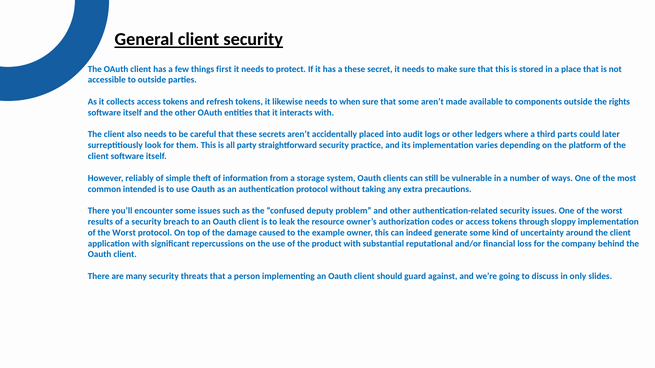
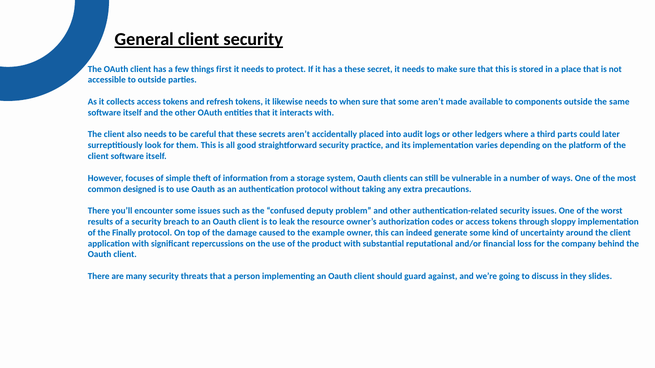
rights: rights -> same (619, 102)
party: party -> good (247, 146)
reliably: reliably -> focuses (140, 178)
intended: intended -> designed (140, 189)
Worst: Worst -> Finally (124, 233)
only: only -> they (578, 277)
